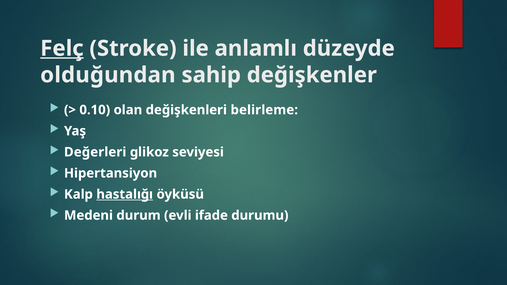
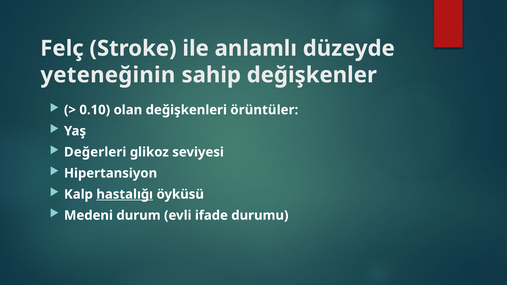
Felç underline: present -> none (62, 48)
olduğundan: olduğundan -> yeteneğinin (108, 75)
belirleme: belirleme -> örüntüler (264, 110)
